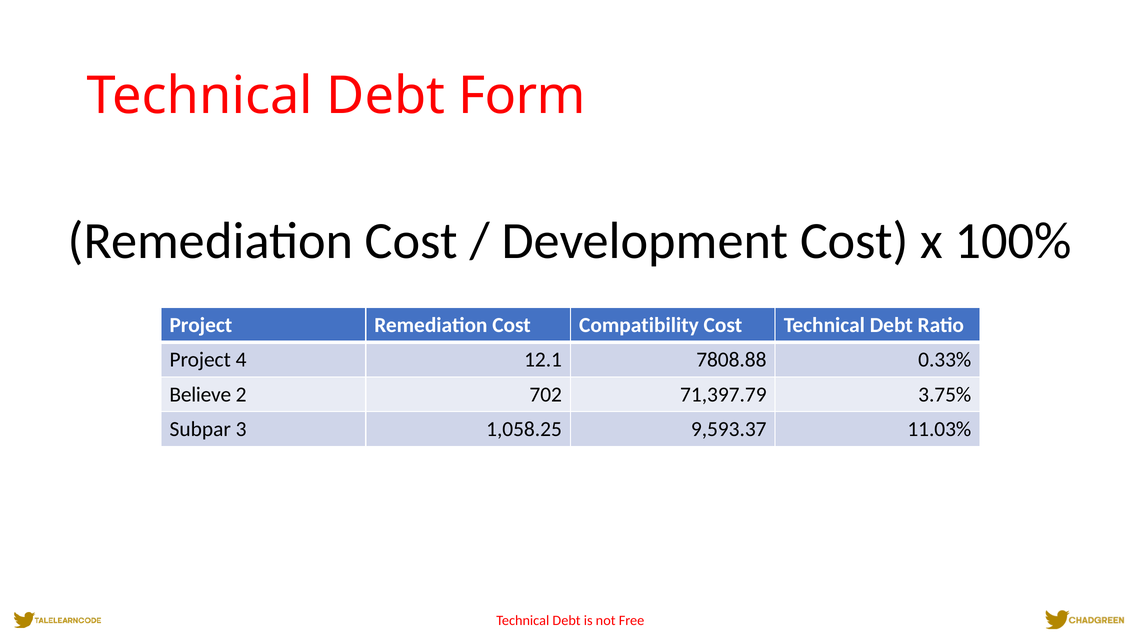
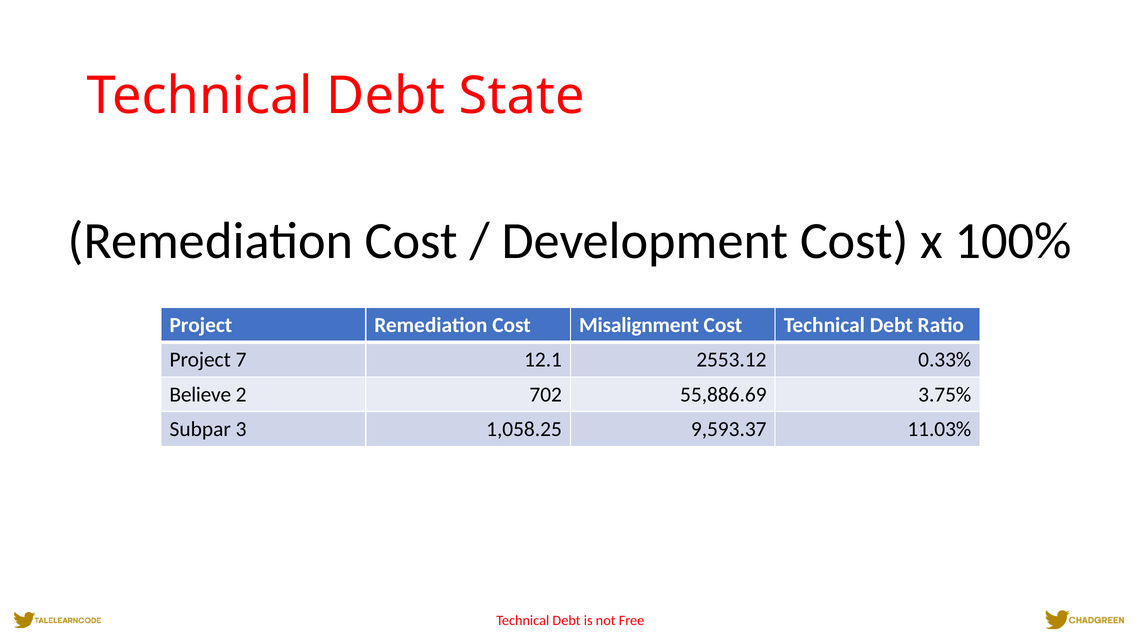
Form: Form -> State (522, 96)
Compatibility: Compatibility -> Misalignment (639, 325)
4: 4 -> 7 (241, 360)
7808.88: 7808.88 -> 2553.12 (731, 360)
71,397.79: 71,397.79 -> 55,886.69 (723, 394)
